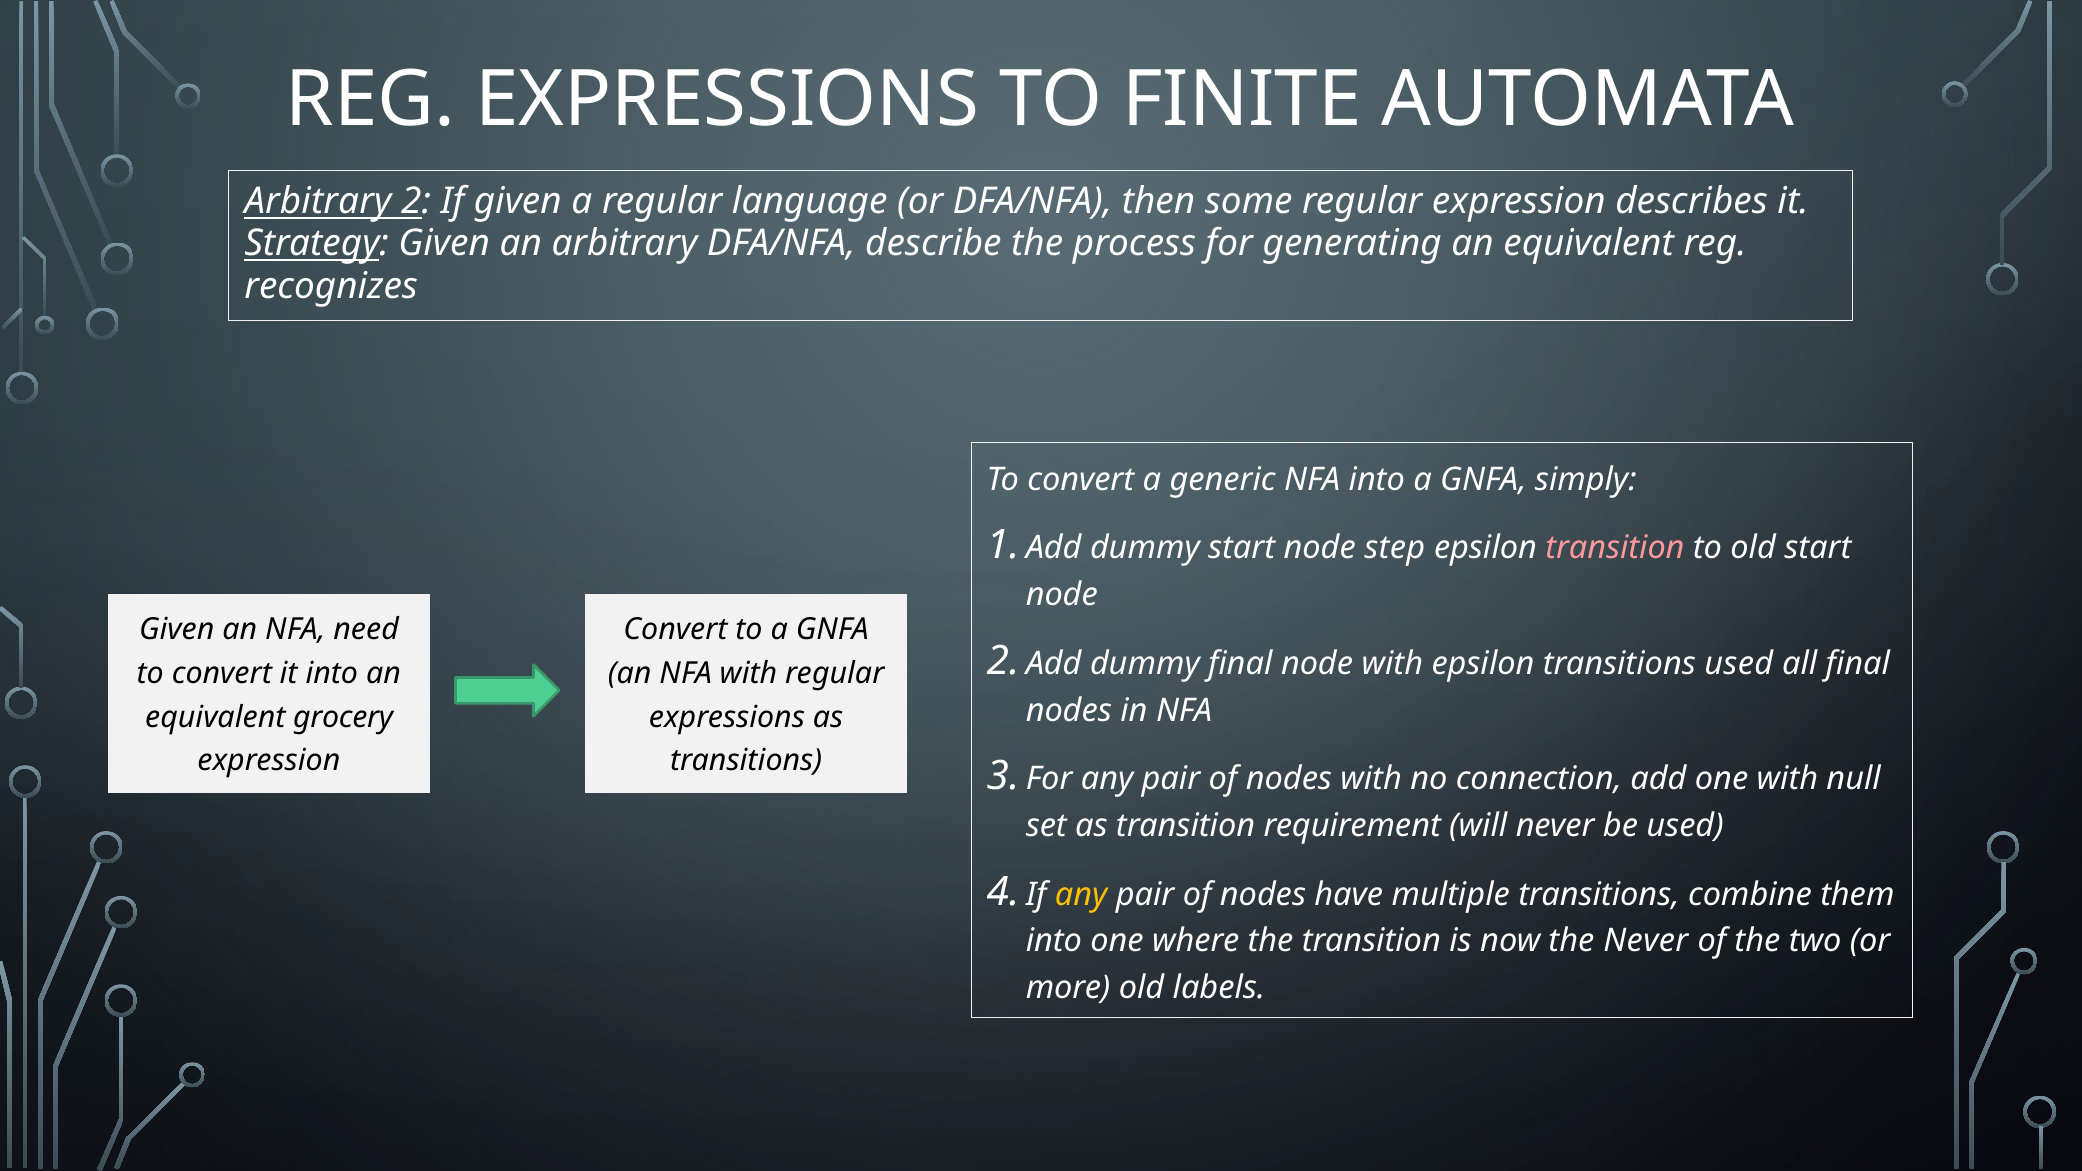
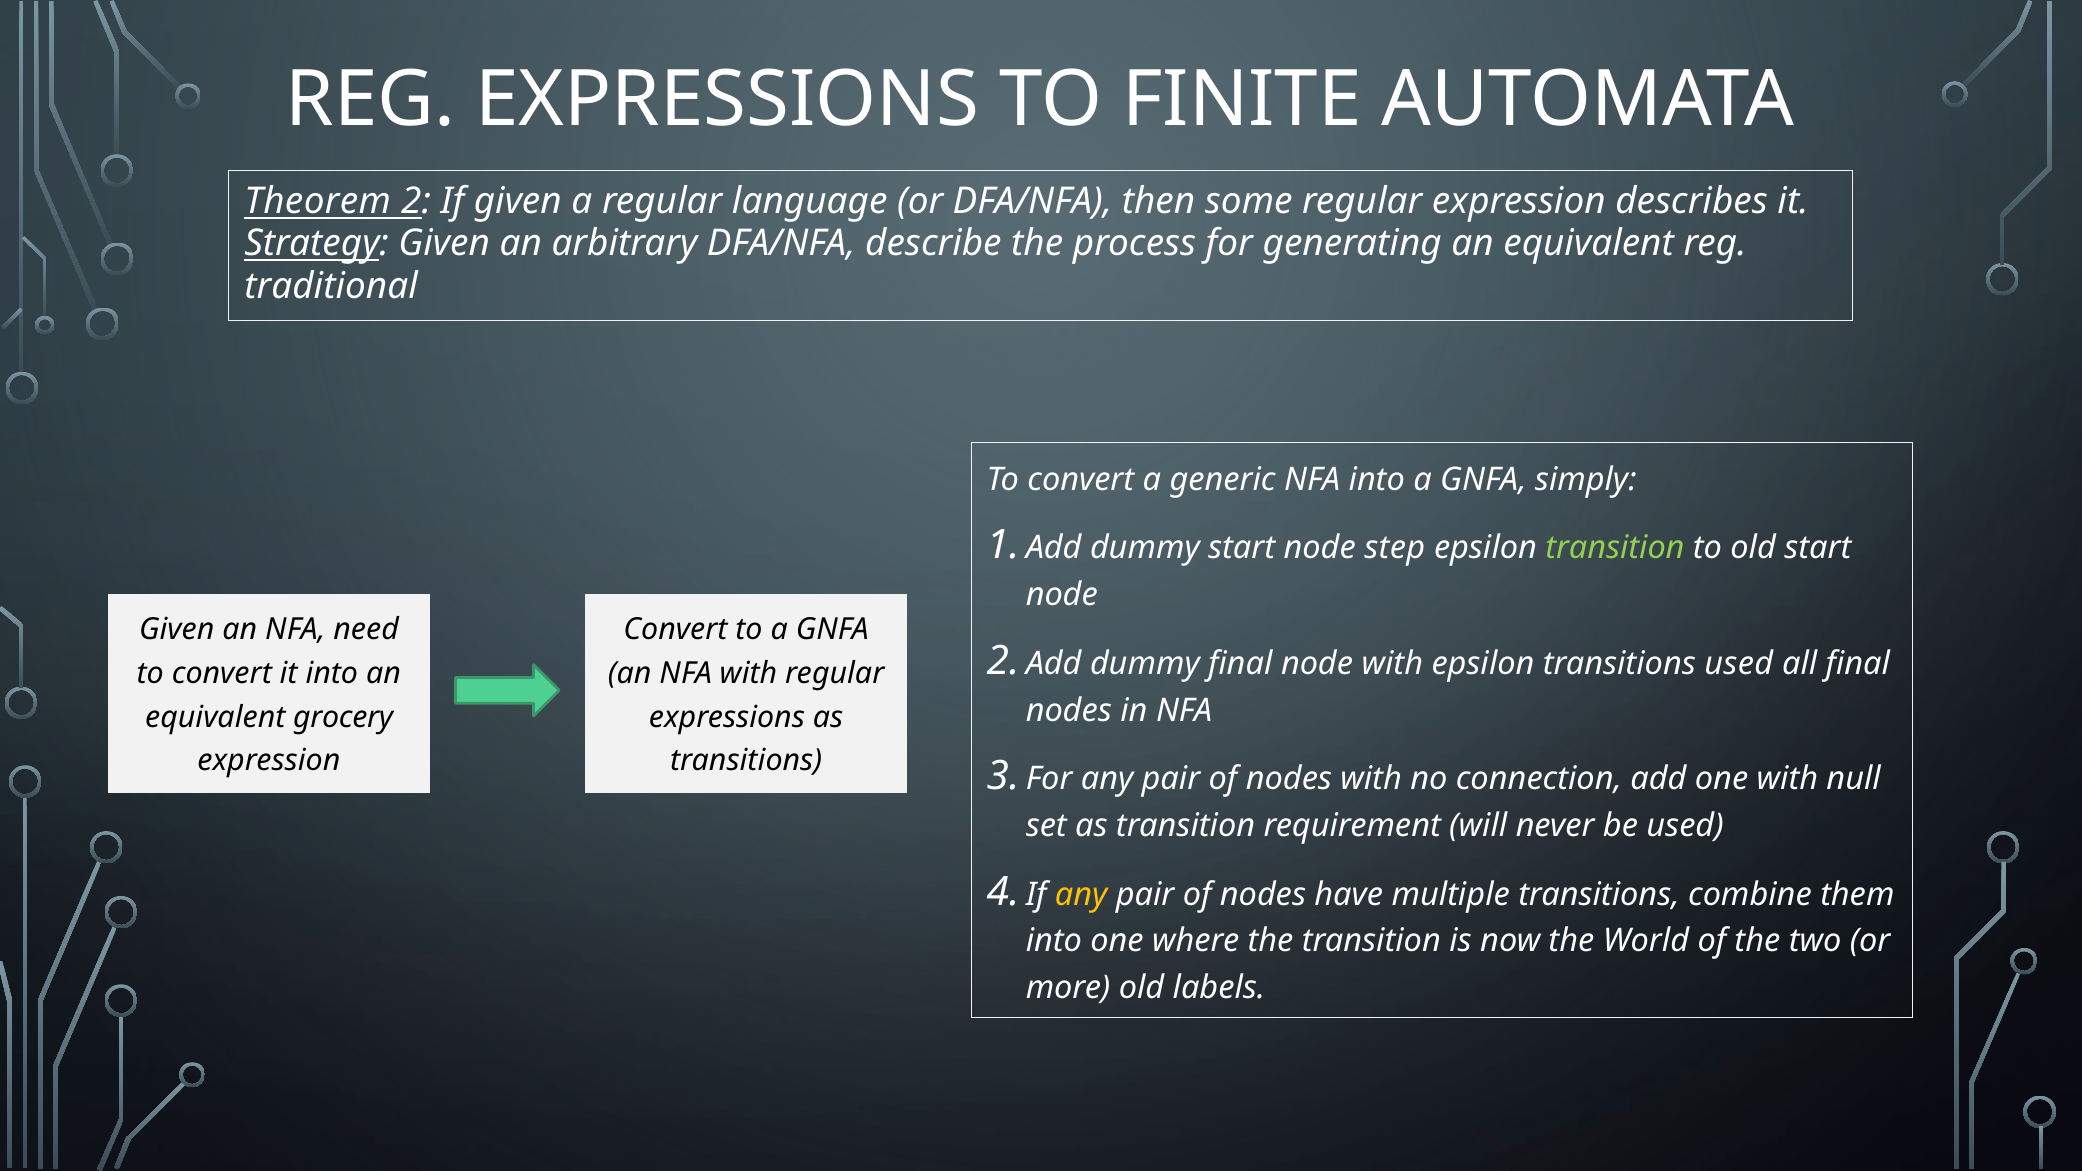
Arbitrary: Arbitrary -> Theorem (318, 201)
recognizes: recognizes -> traditional (331, 286)
transition colour: pink -> light green (1615, 548)
the Never: Never -> World (1646, 941)
